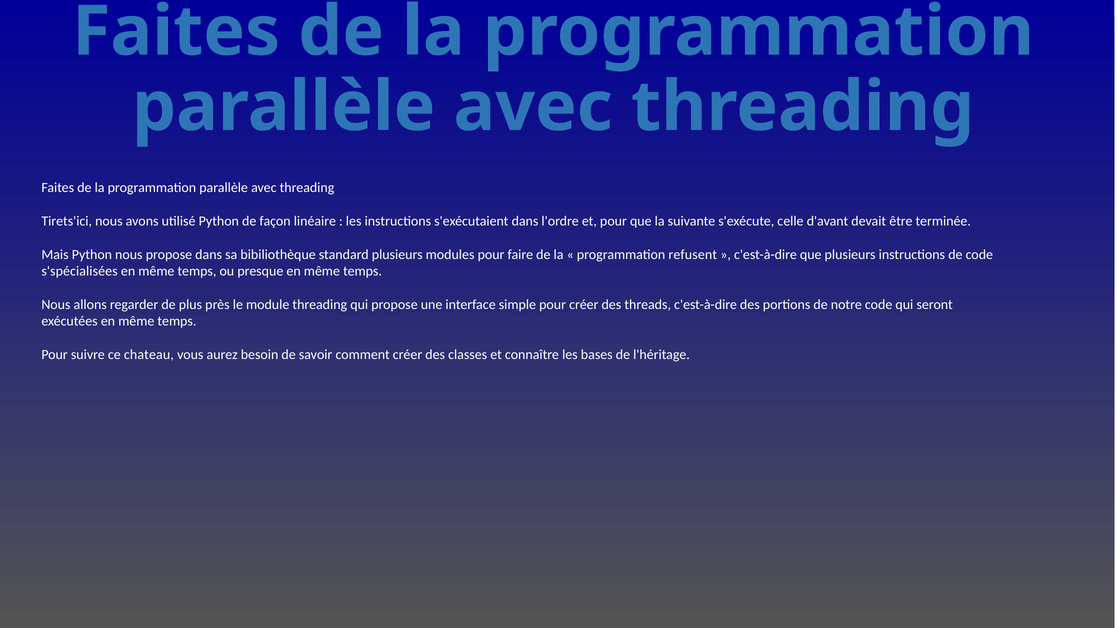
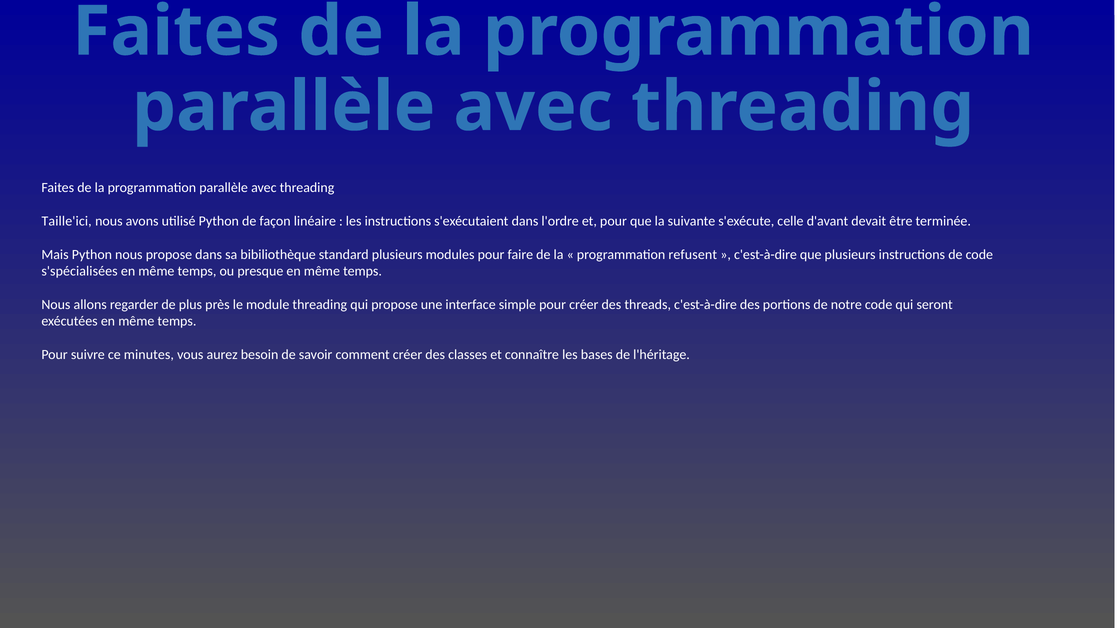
Tirets'ici: Tirets'ici -> Taille'ici (67, 221)
chateau: chateau -> minutes (149, 355)
